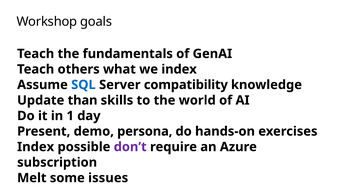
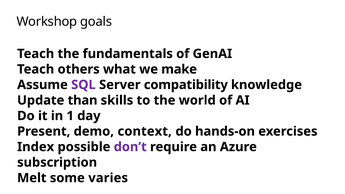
we index: index -> make (179, 69)
SQL colour: blue -> purple (83, 85)
persona: persona -> context (145, 131)
issues: issues -> varies (108, 178)
